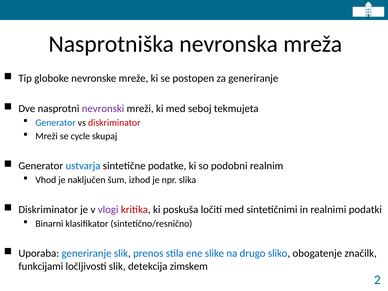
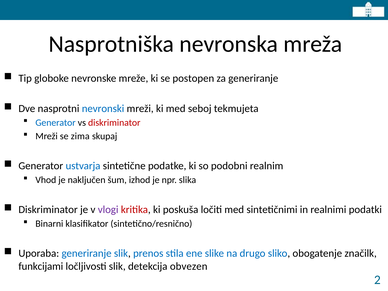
nevronski colour: purple -> blue (103, 108)
cycle: cycle -> zima (80, 136)
zimskem: zimskem -> obvezen (189, 266)
